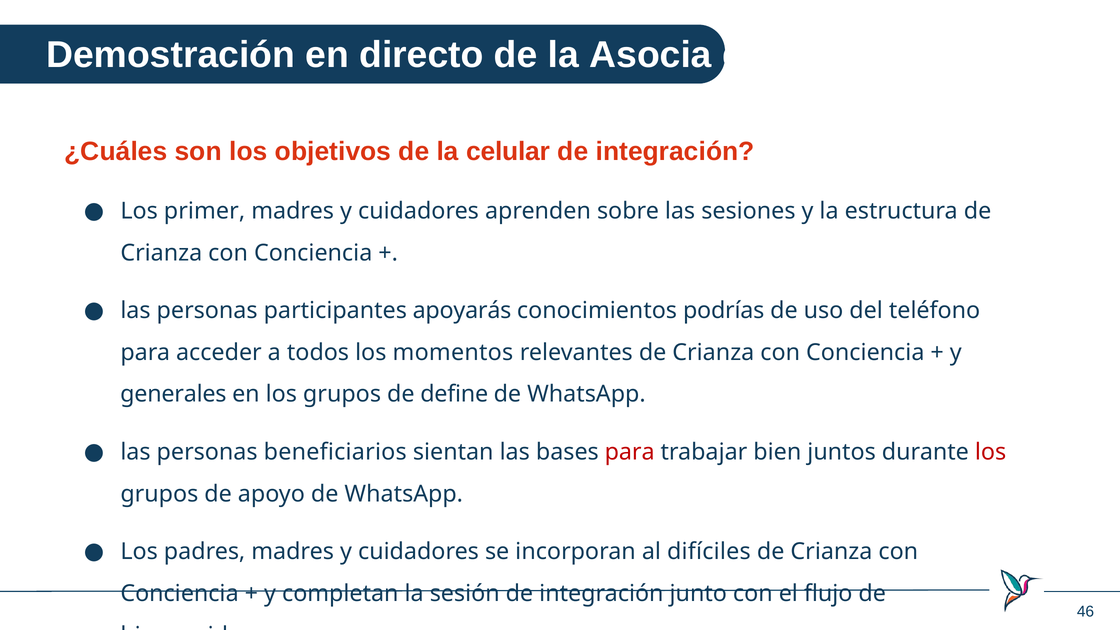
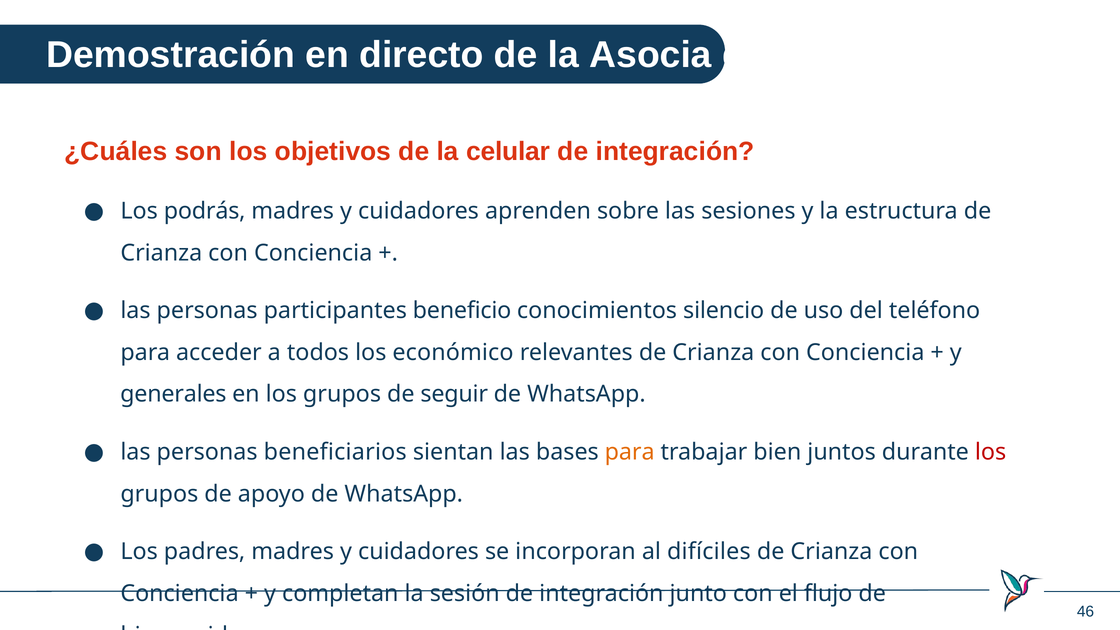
primer: primer -> podrás (205, 211)
apoyarás: apoyarás -> beneficio (462, 310)
podrías: podrías -> silencio (724, 310)
momentos: momentos -> económico (453, 352)
define: define -> seguir (454, 394)
para colour: red -> orange (630, 452)
